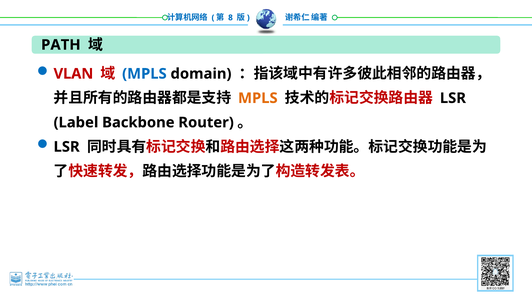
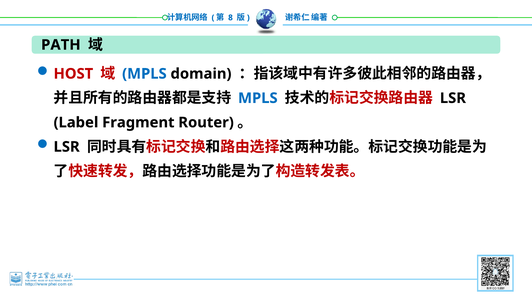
VLAN: VLAN -> HOST (73, 74)
MPLS colour: orange -> blue (258, 98)
Backbone: Backbone -> Fragment (138, 123)
